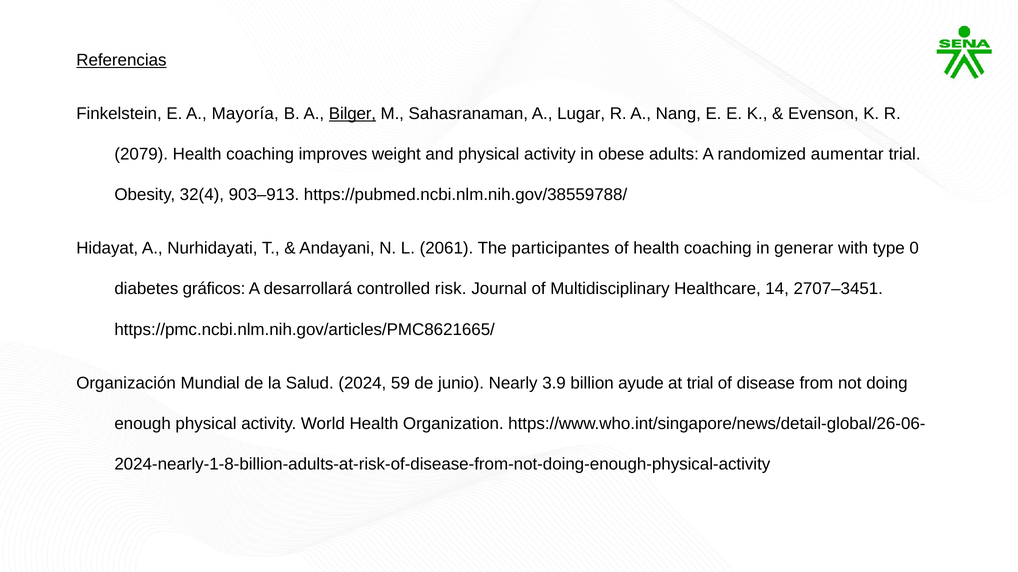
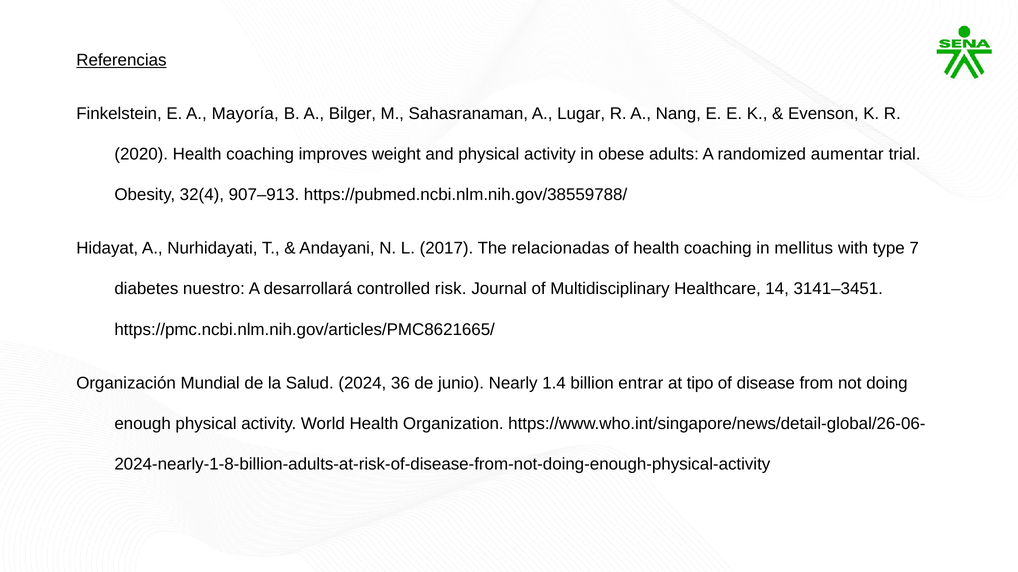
Bilger underline: present -> none (352, 114)
2079: 2079 -> 2020 (141, 154)
903–913: 903–913 -> 907–913 (264, 195)
2061: 2061 -> 2017 (446, 249)
participantes: participantes -> relacionadas (561, 249)
generar: generar -> mellitus (804, 249)
0: 0 -> 7 (914, 249)
gráficos: gráficos -> nuestro (214, 289)
2707–3451: 2707–3451 -> 3141–3451 (838, 289)
59: 59 -> 36 (400, 383)
3.9: 3.9 -> 1.4 (554, 383)
ayude: ayude -> entrar (641, 383)
at trial: trial -> tipo (700, 383)
